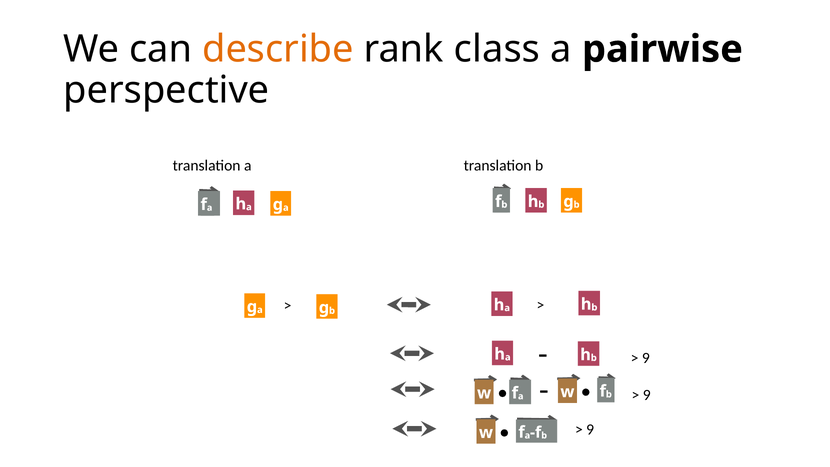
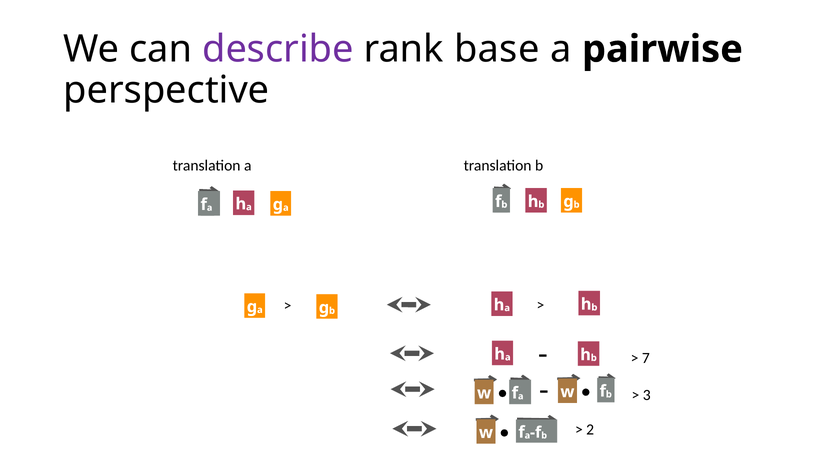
describe colour: orange -> purple (278, 49)
class: class -> base (497, 49)
9: 9 -> 7 (646, 358)
9: 9 -> 3 (647, 395)
9: 9 -> 2 (590, 430)
